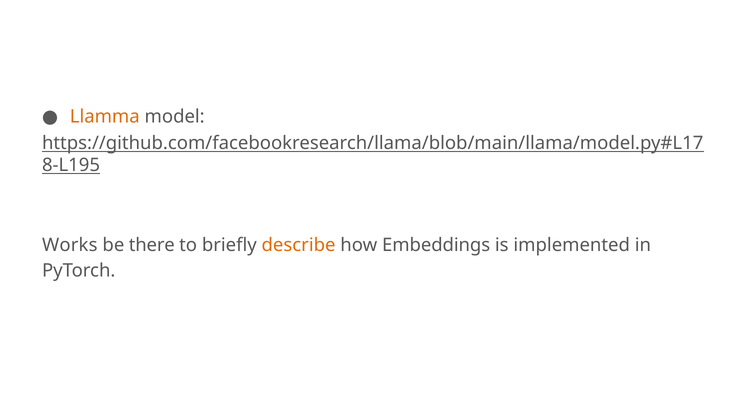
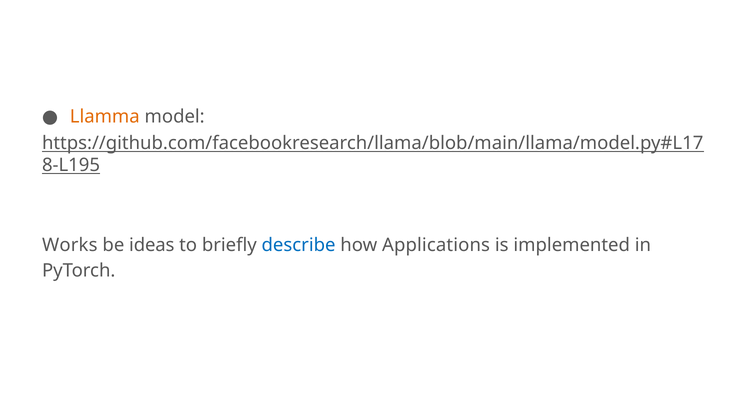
there: there -> ideas (152, 245)
describe colour: orange -> blue (299, 245)
Embeddings: Embeddings -> Applications (436, 245)
